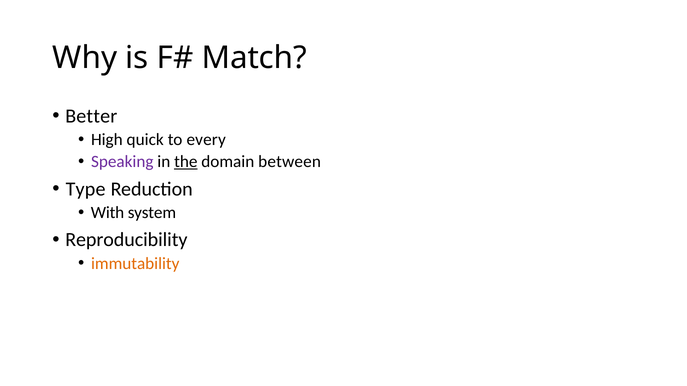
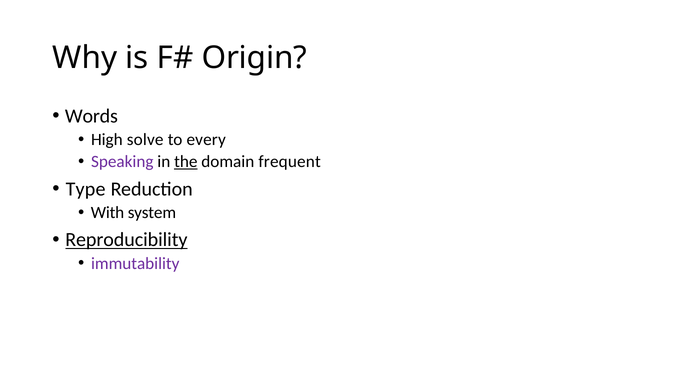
Match: Match -> Origin (254, 58)
Better: Better -> Words (91, 116)
quick: quick -> solve (145, 140)
between: between -> frequent (290, 162)
Reproducibility underline: none -> present (126, 240)
immutability colour: orange -> purple (135, 264)
